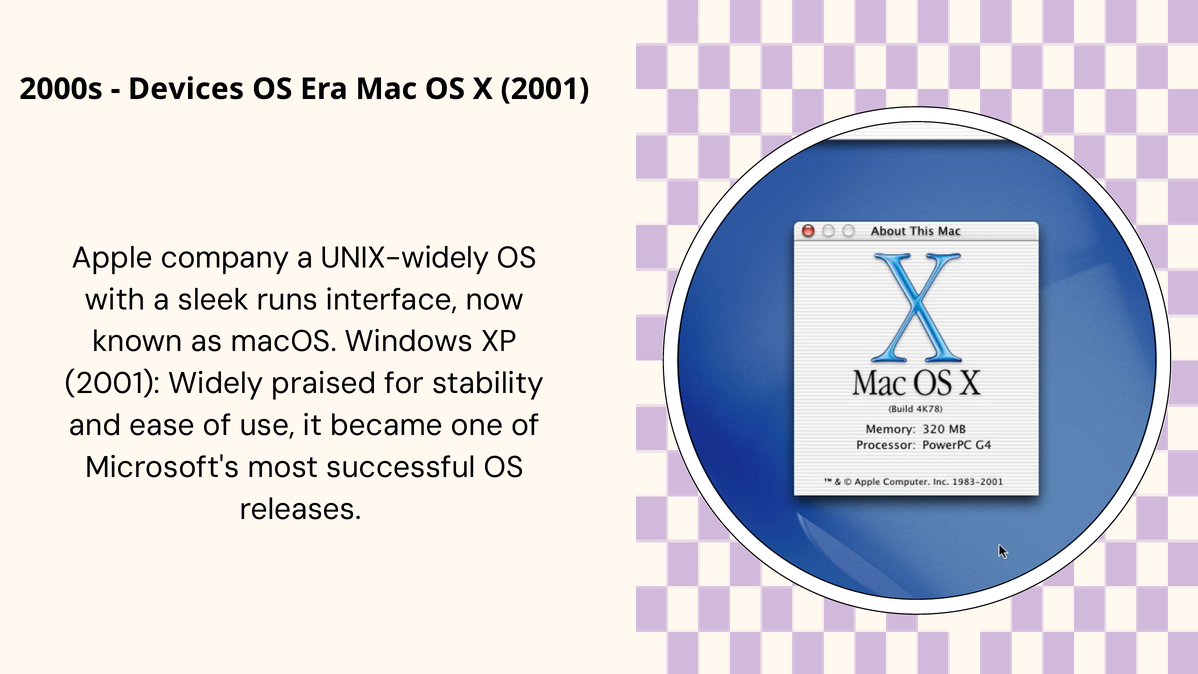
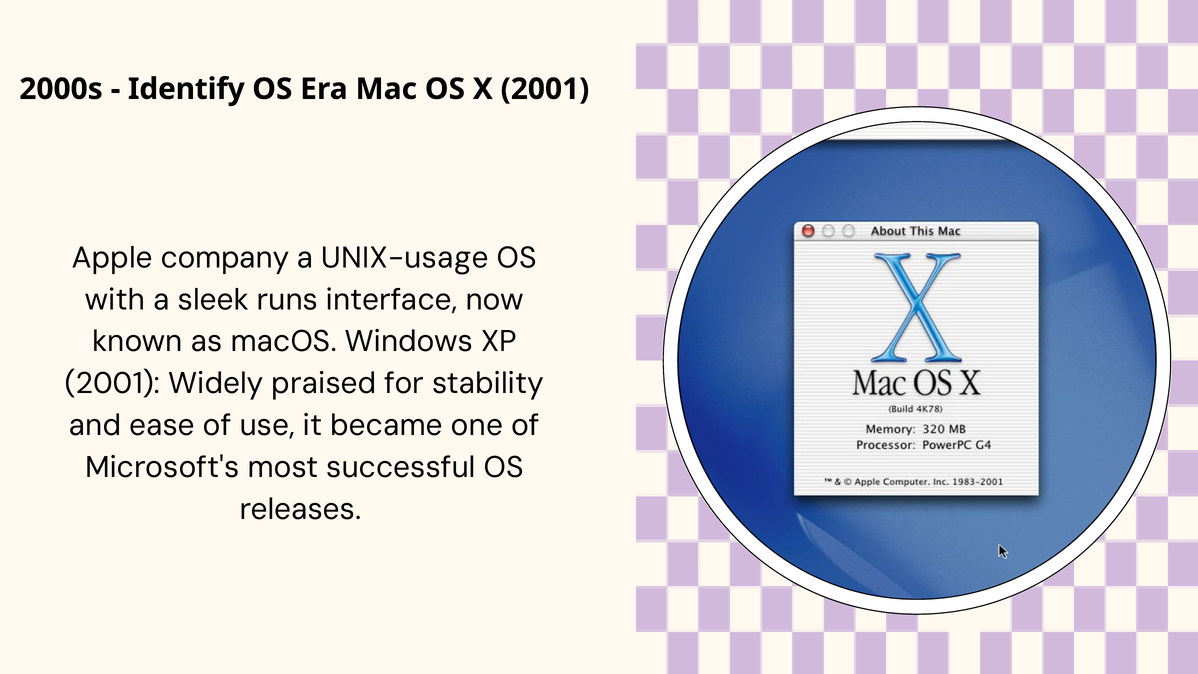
Devices: Devices -> Identify (186, 89)
UNIX-widely: UNIX-widely -> UNIX-usage (405, 258)
